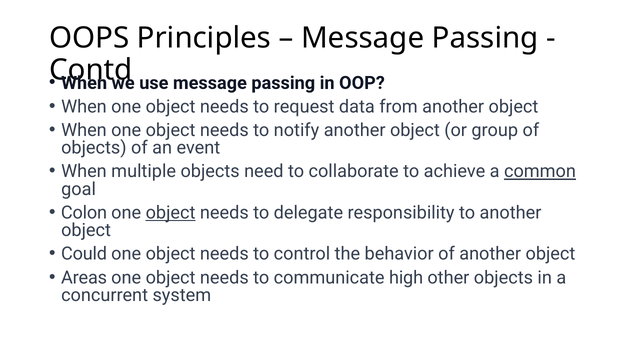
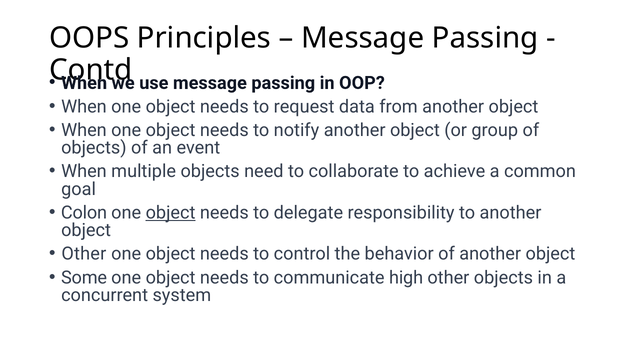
common underline: present -> none (540, 172)
Could: Could -> Other (84, 254)
Areas: Areas -> Some (84, 278)
